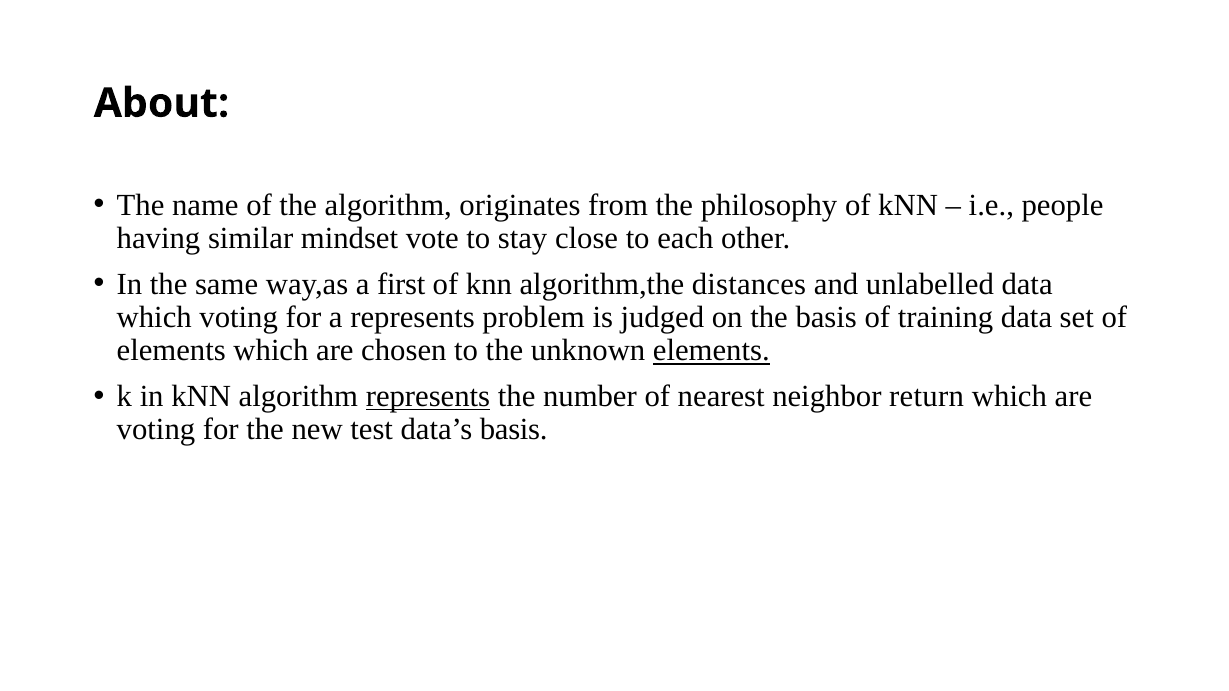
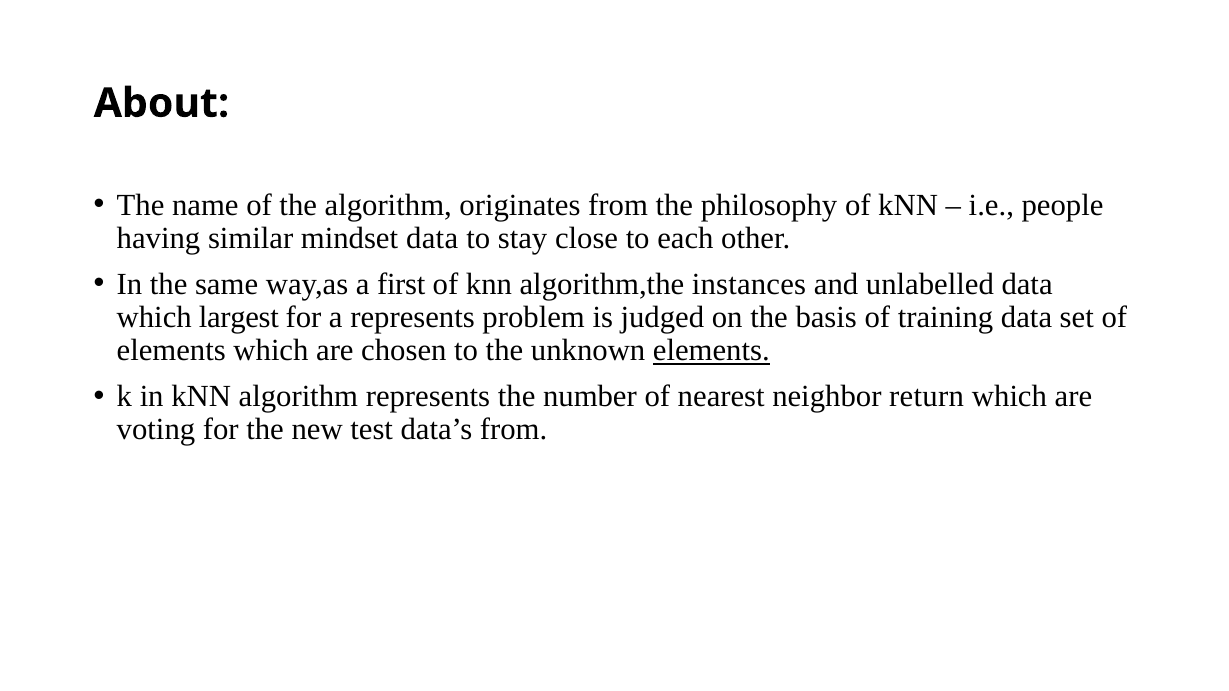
mindset vote: vote -> data (432, 238)
distances: distances -> instances (749, 284)
which voting: voting -> largest (239, 317)
represents underline: present -> none (428, 397)
data’s basis: basis -> from (514, 430)
